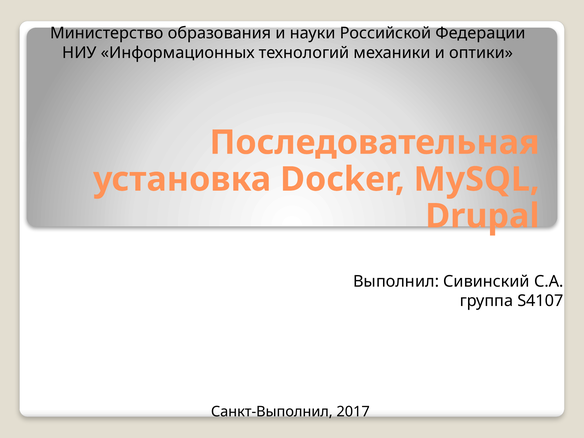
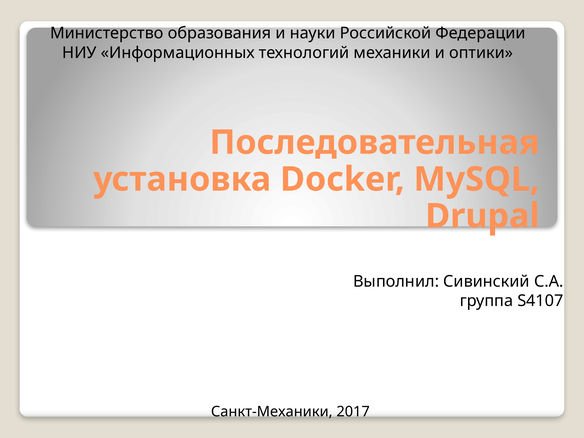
Санкт-Выполнил: Санкт-Выполнил -> Санкт-Механики (272, 412)
